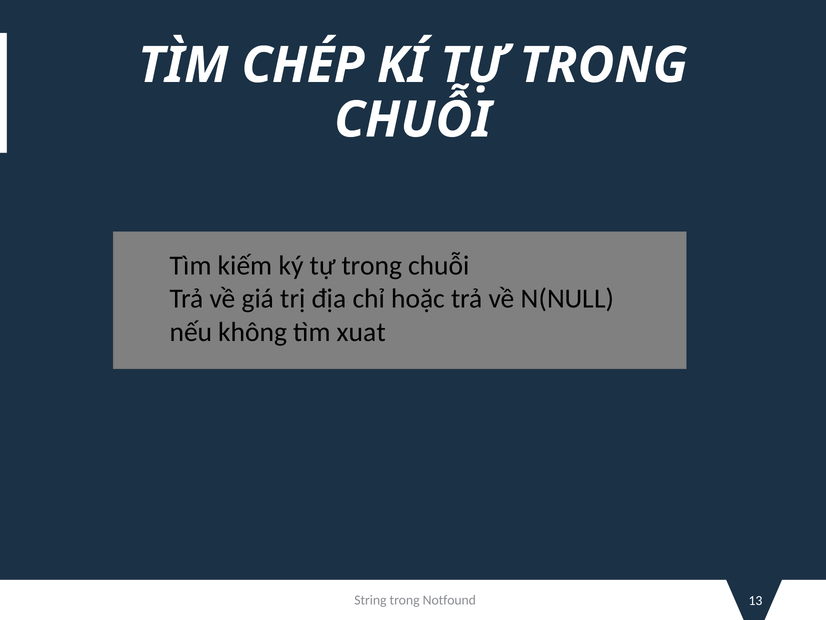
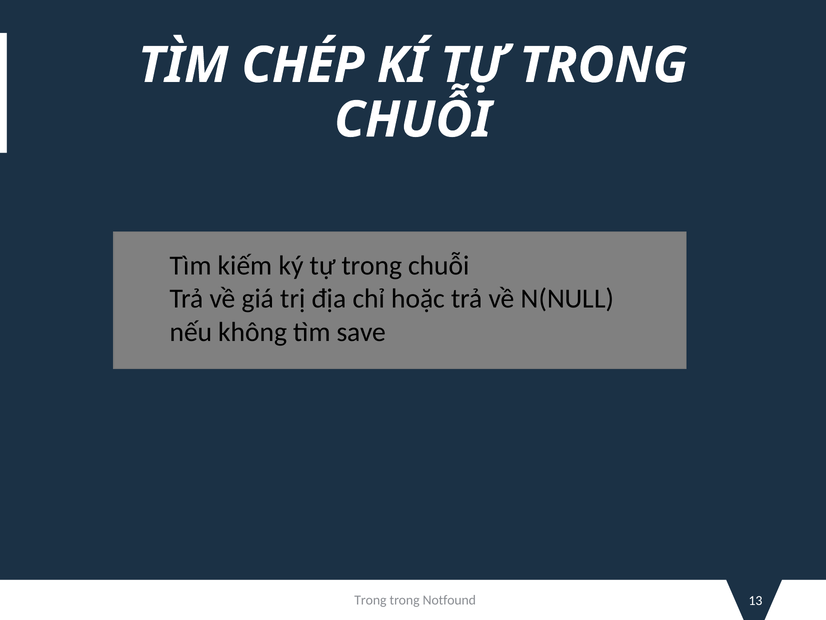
xuat: xuat -> save (362, 332)
String: String -> Trong (370, 600)
